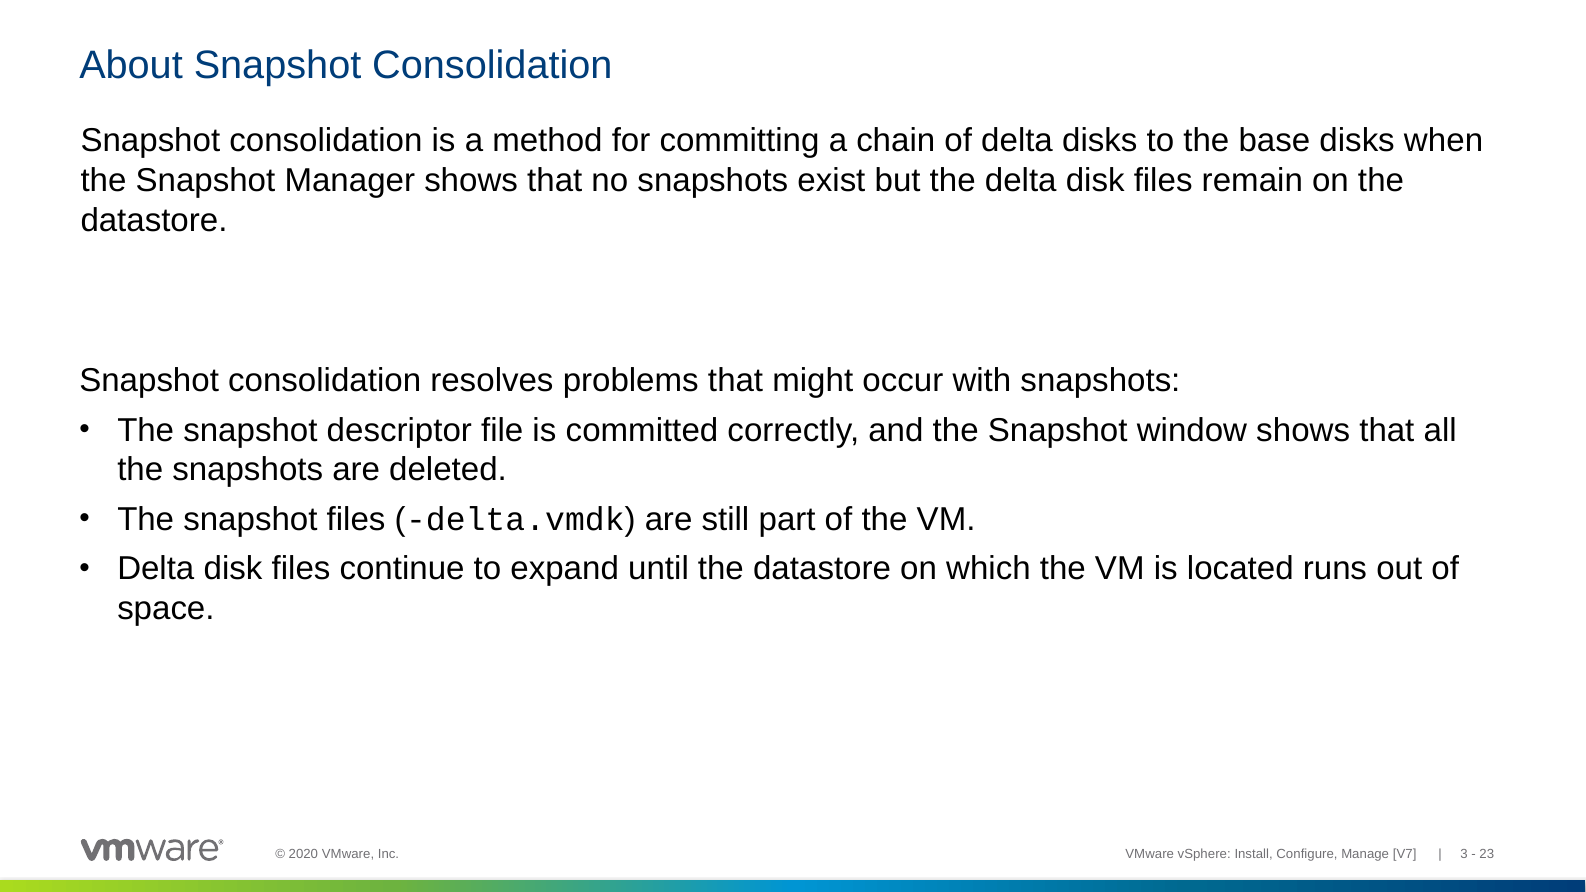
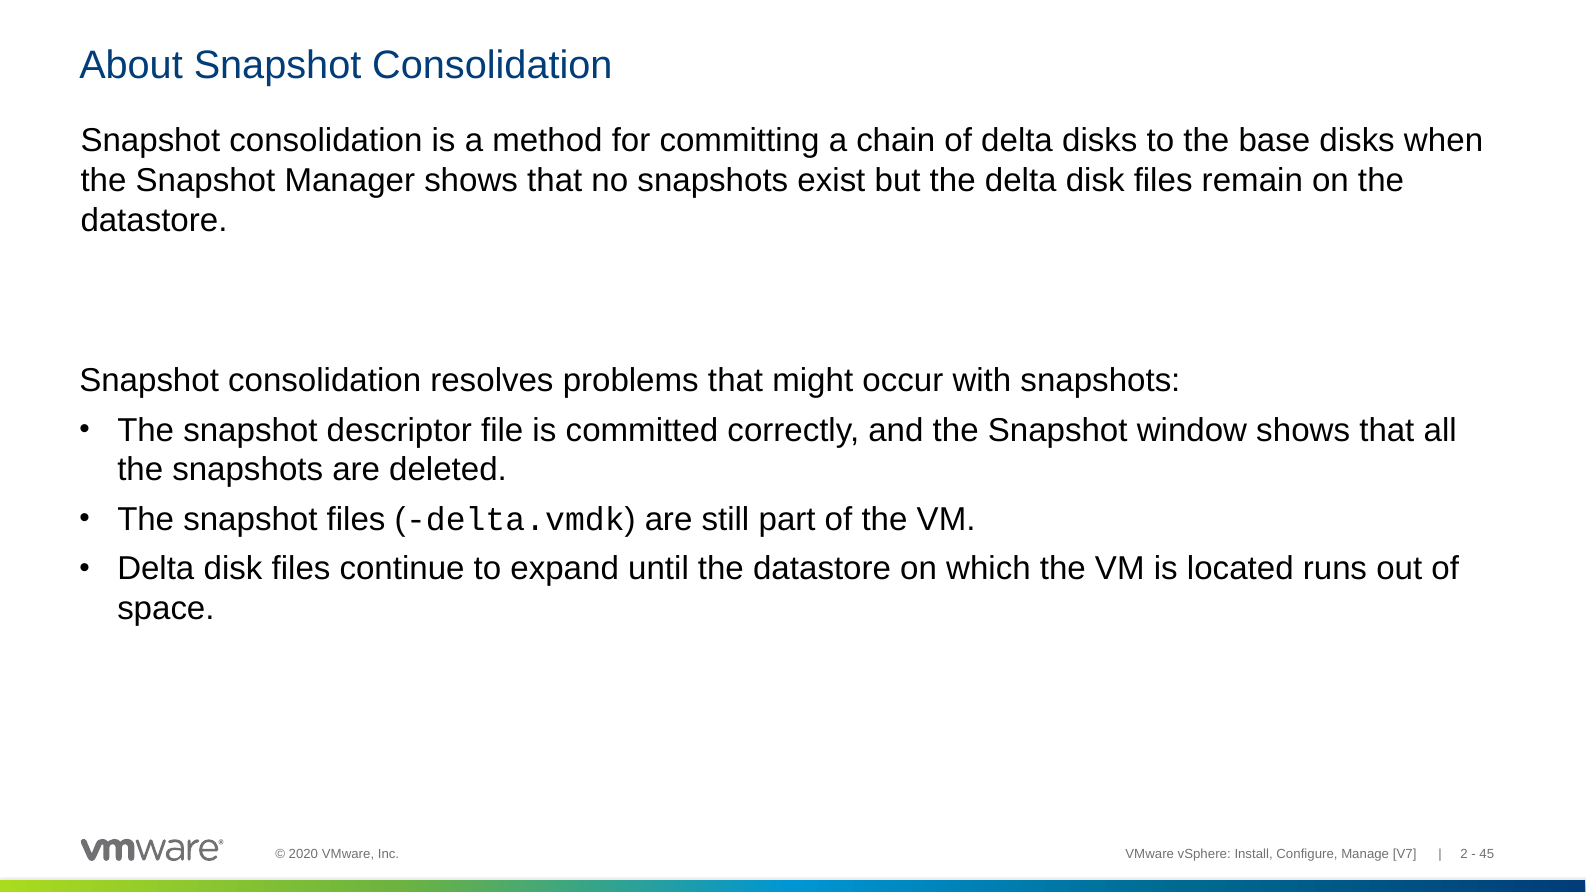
3: 3 -> 2 (1464, 854)
23: 23 -> 45 (1487, 854)
